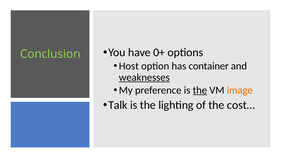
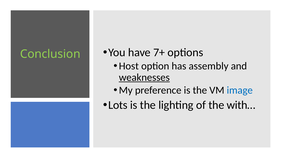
0+: 0+ -> 7+ (159, 53)
container: container -> assembly (209, 66)
the underline: present -> none (200, 90)
image colour: orange -> blue (240, 90)
Talk: Talk -> Lots (118, 105)
cost…: cost… -> with… (241, 105)
